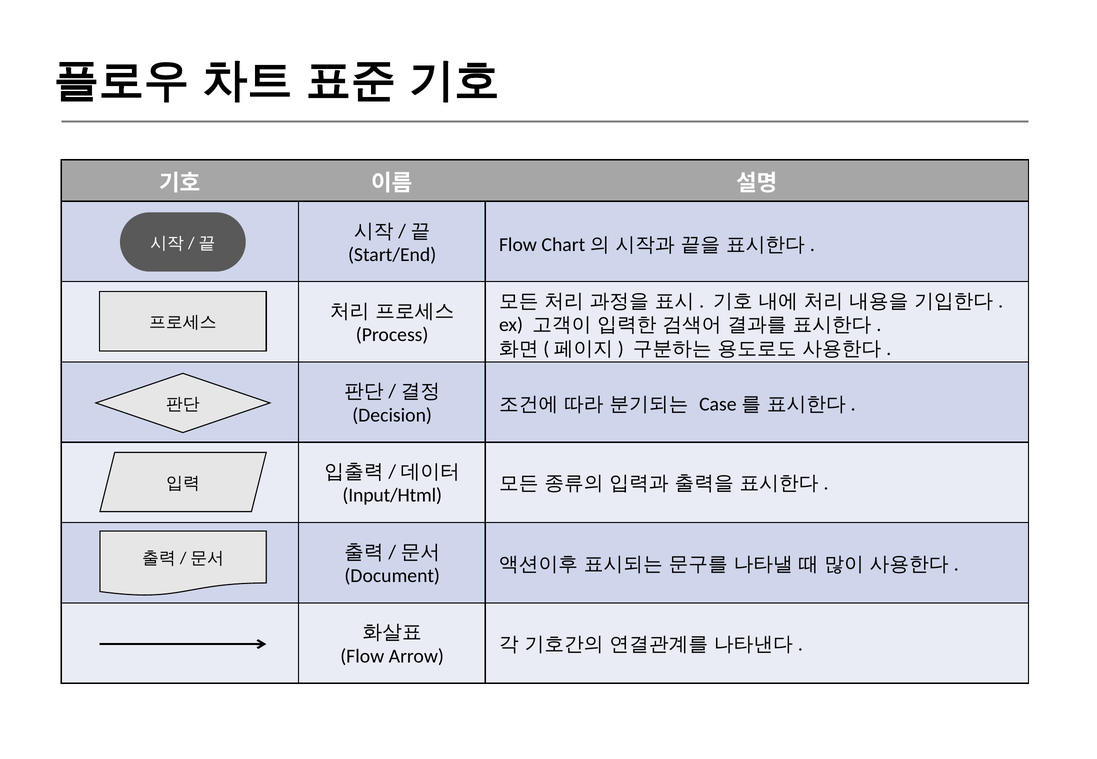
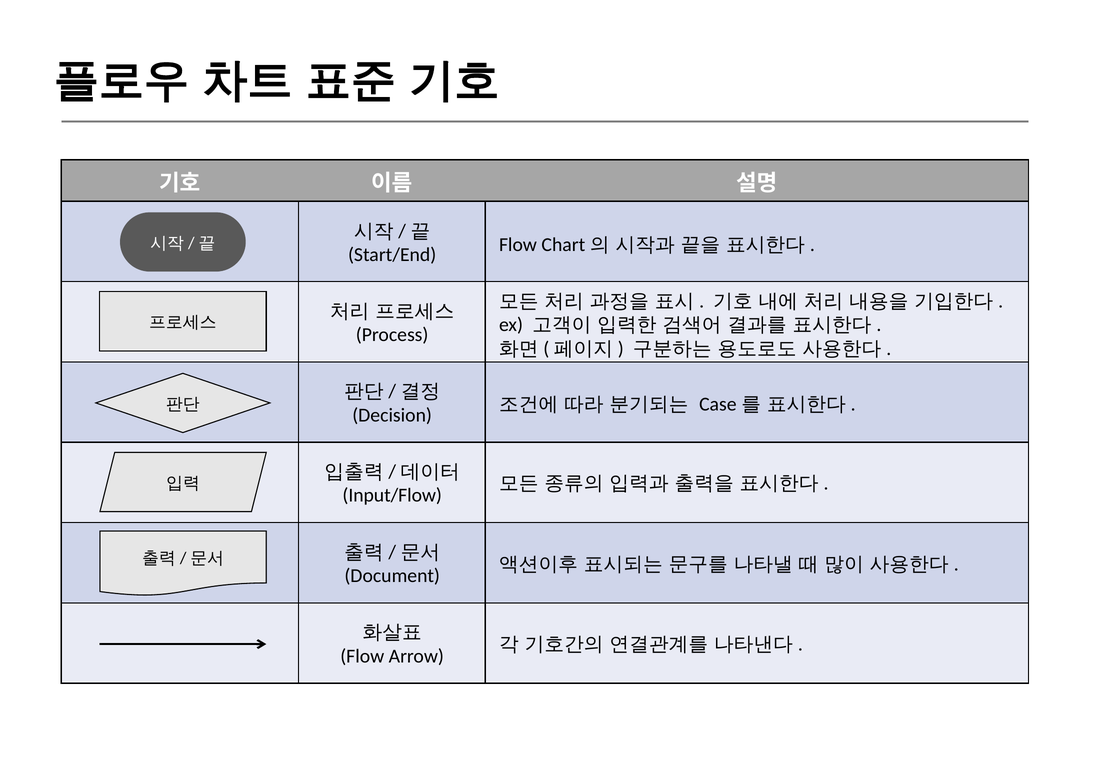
Input/Html: Input/Html -> Input/Flow (392, 496)
